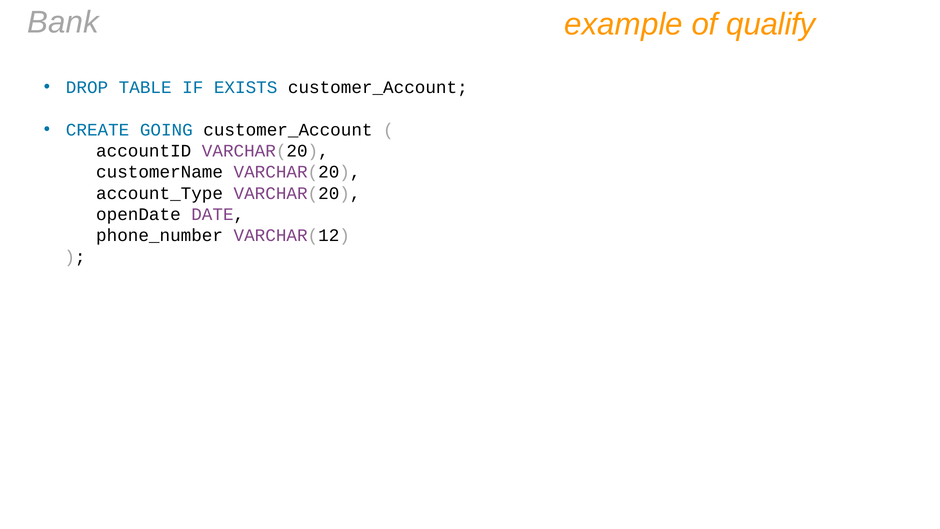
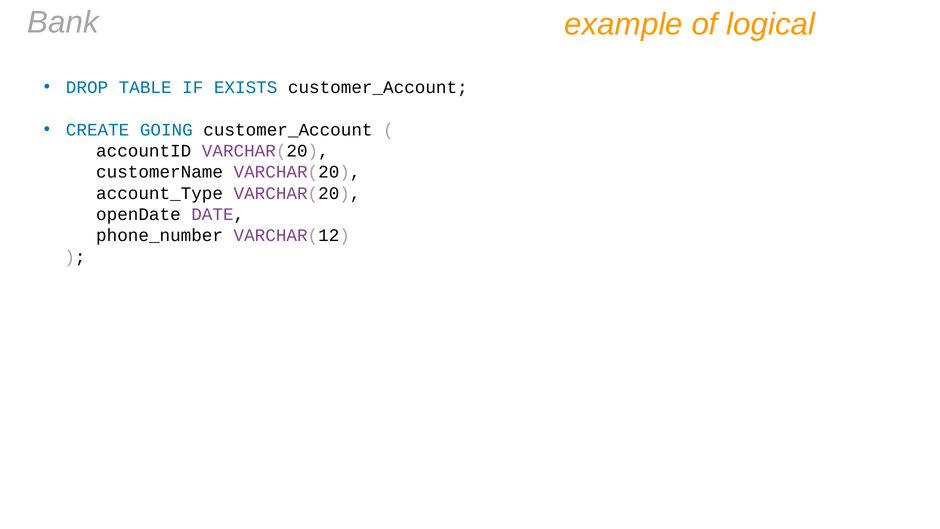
qualify: qualify -> logical (771, 24)
